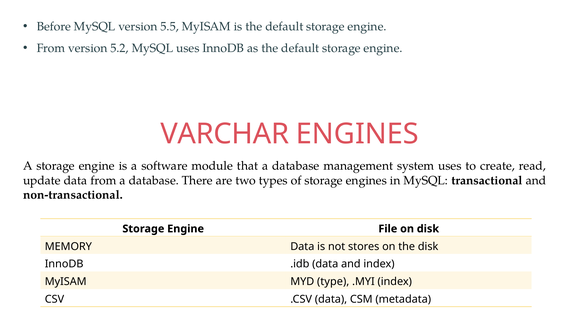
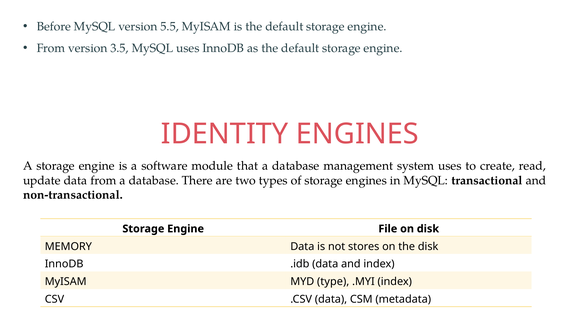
5.2: 5.2 -> 3.5 (120, 48)
VARCHAR: VARCHAR -> IDENTITY (225, 134)
